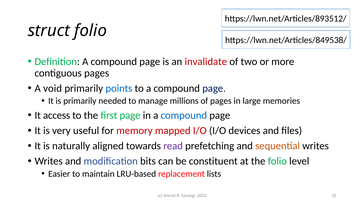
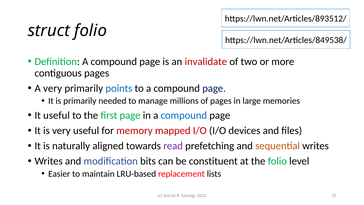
A void: void -> very (53, 88)
It access: access -> useful (56, 115)
